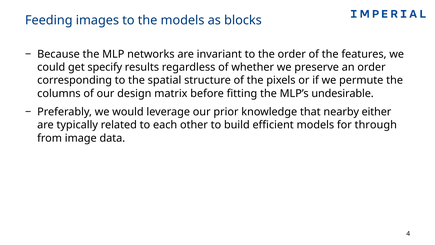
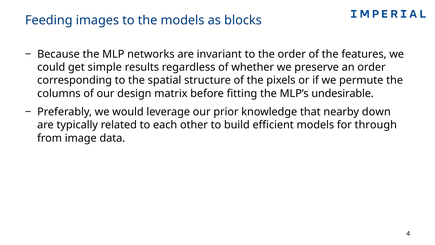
specify: specify -> simple (105, 67)
either: either -> down (376, 112)
